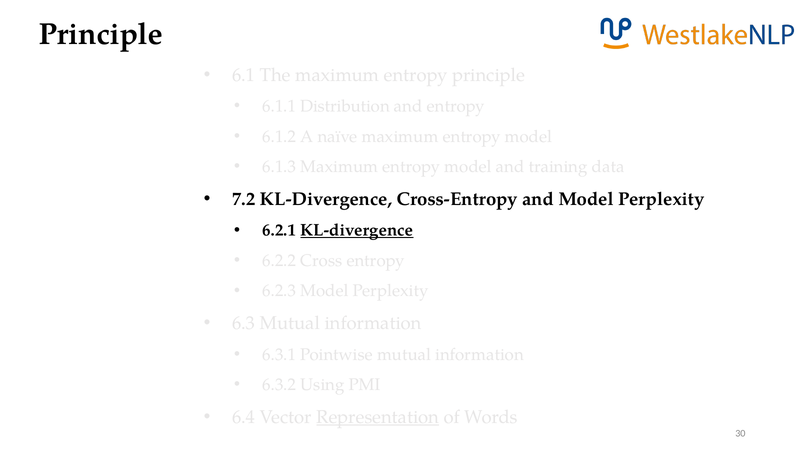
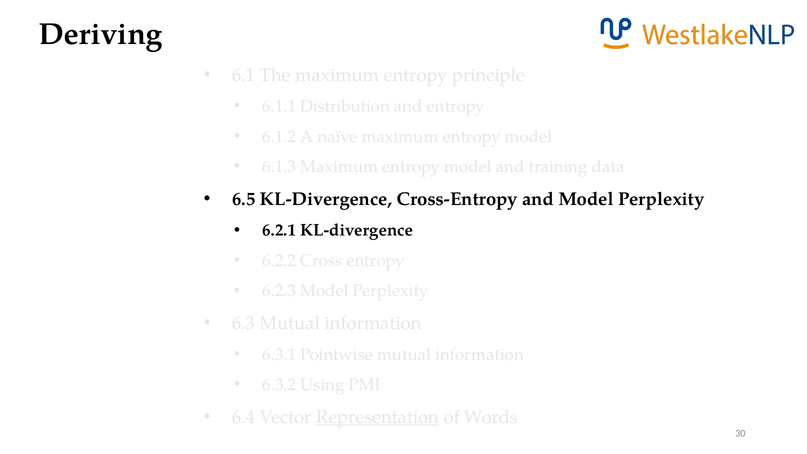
Principle: Principle -> Deriving (101, 34)
7.2: 7.2 -> 6.5 (244, 199)
KL-divergence underline: present -> none (357, 230)
